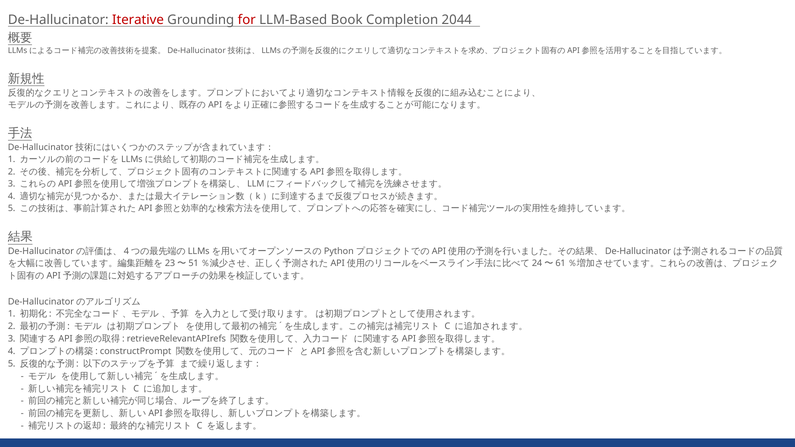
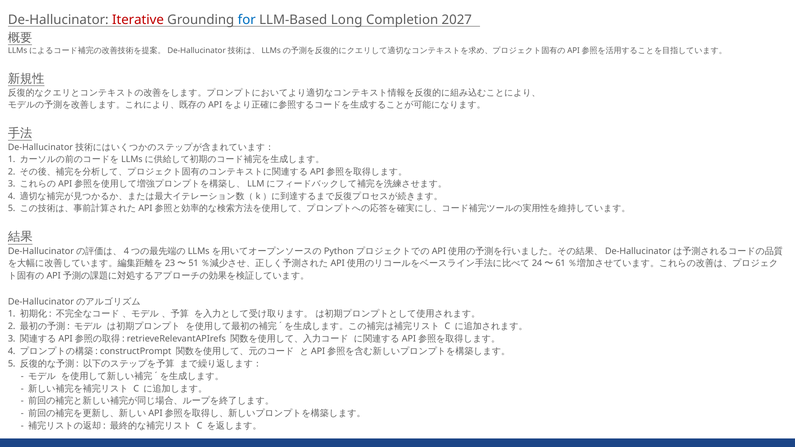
for colour: red -> blue (247, 20)
Book: Book -> Long (347, 20)
2044: 2044 -> 2027 (457, 20)
